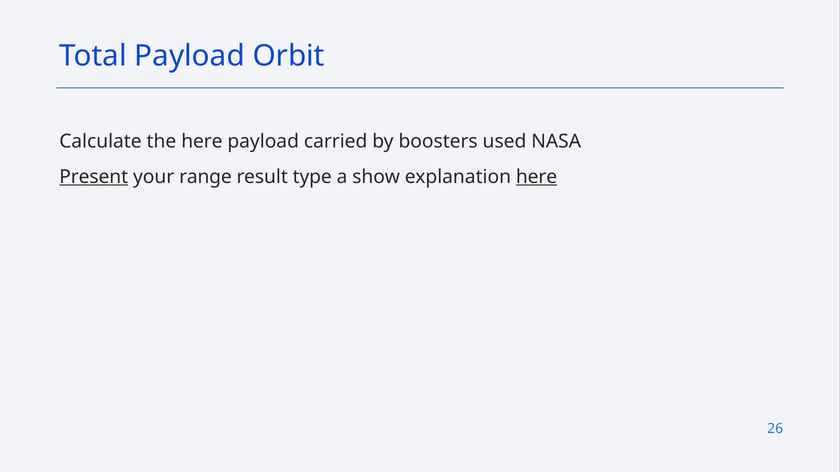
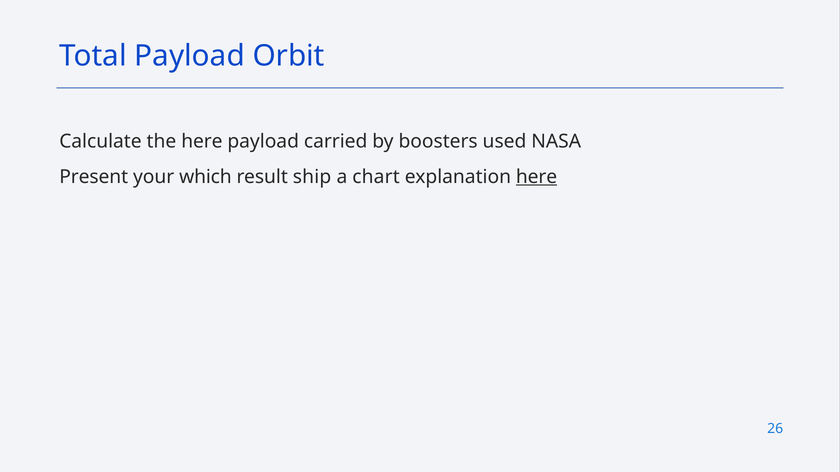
Present underline: present -> none (94, 177)
range: range -> which (205, 177)
type: type -> ship (312, 177)
show: show -> chart (376, 177)
